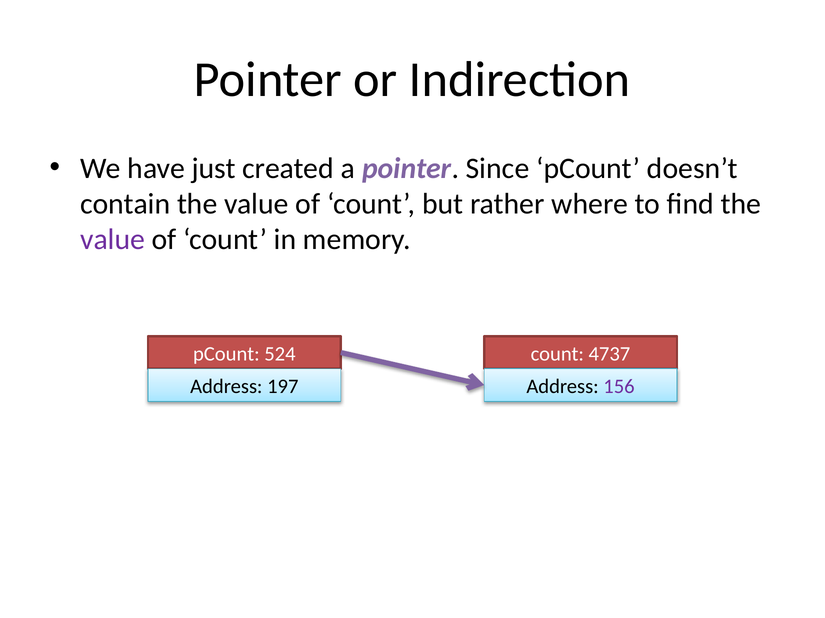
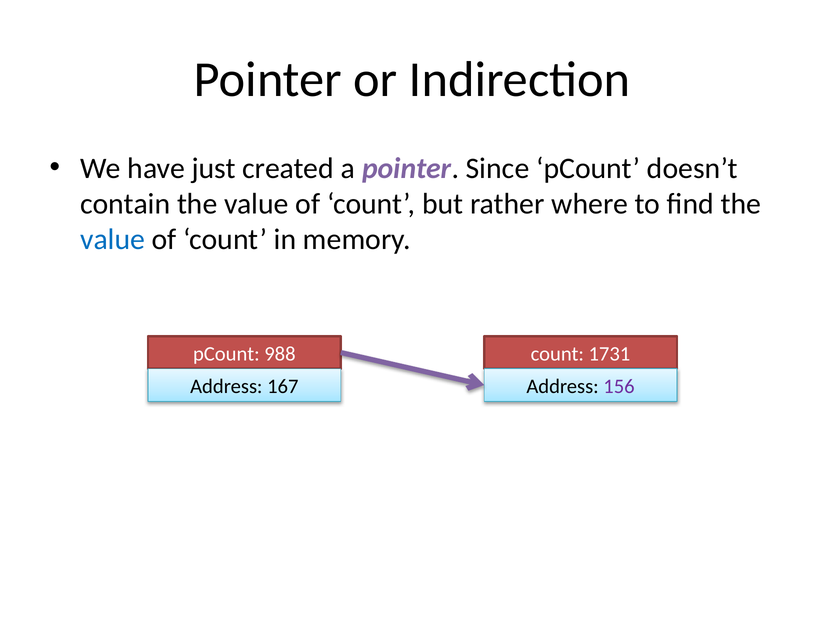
value colour: purple -> blue (113, 240)
4737: 4737 -> 1731 (609, 354)
524: 524 -> 988 (280, 354)
197: 197 -> 167 (283, 387)
